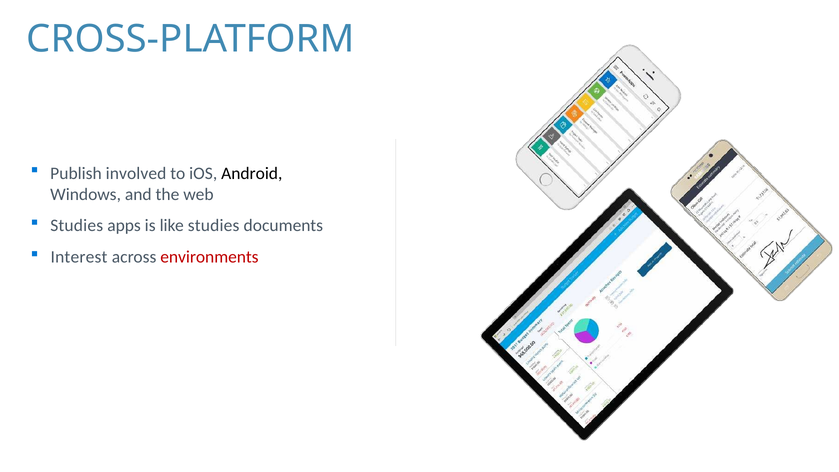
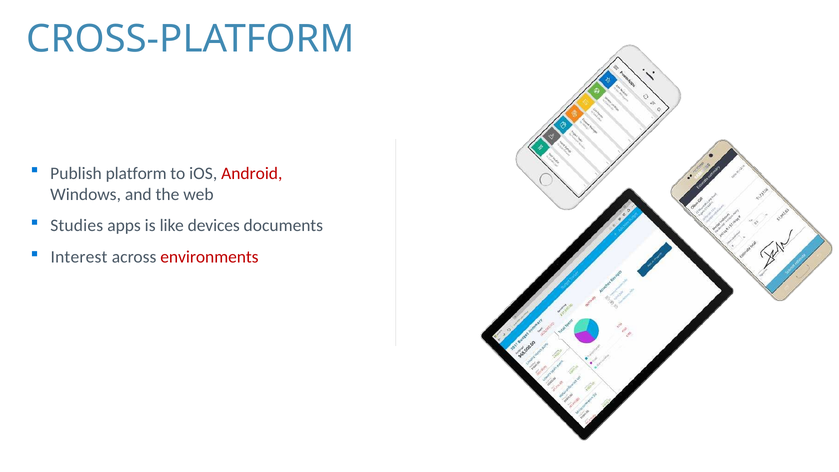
involved: involved -> platform (136, 173)
Android colour: black -> red (252, 173)
like studies: studies -> devices (214, 226)
